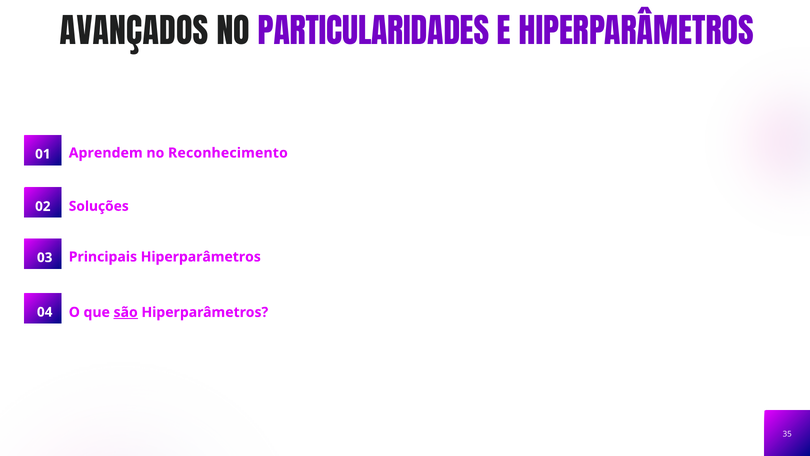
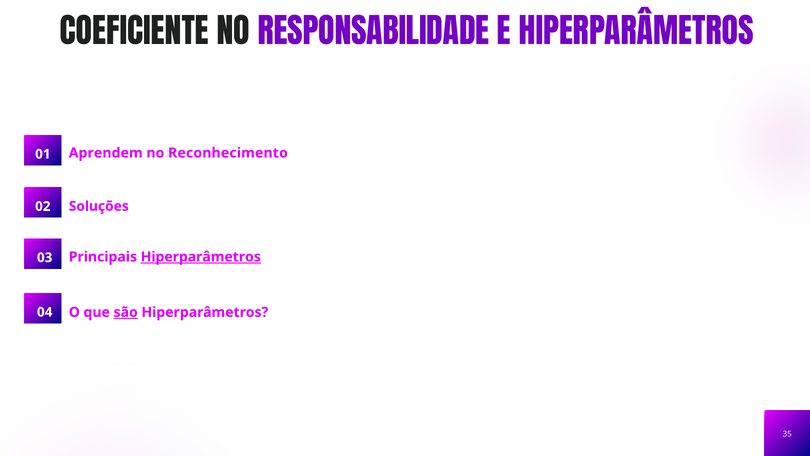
AVANÇADOS: AVANÇADOS -> COEFICIENTE (134, 33)
PARTICULARIDADES: PARTICULARIDADES -> RESPONSABILIDADE (374, 33)
Hiperparâmetros underline: none -> present (201, 257)
